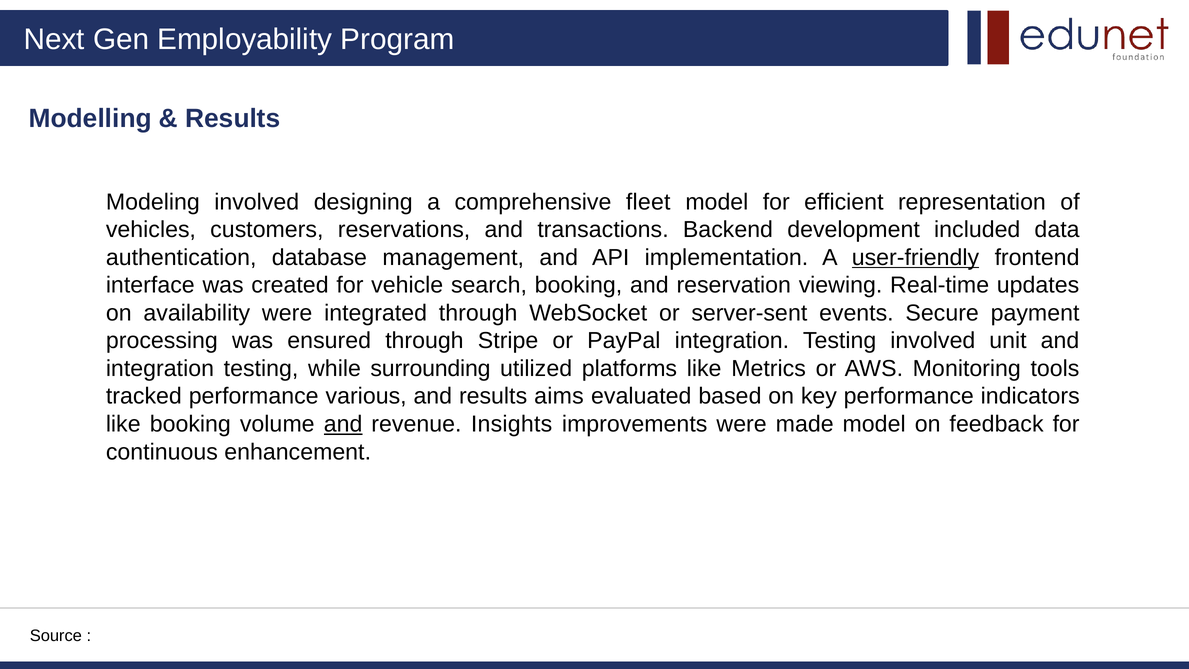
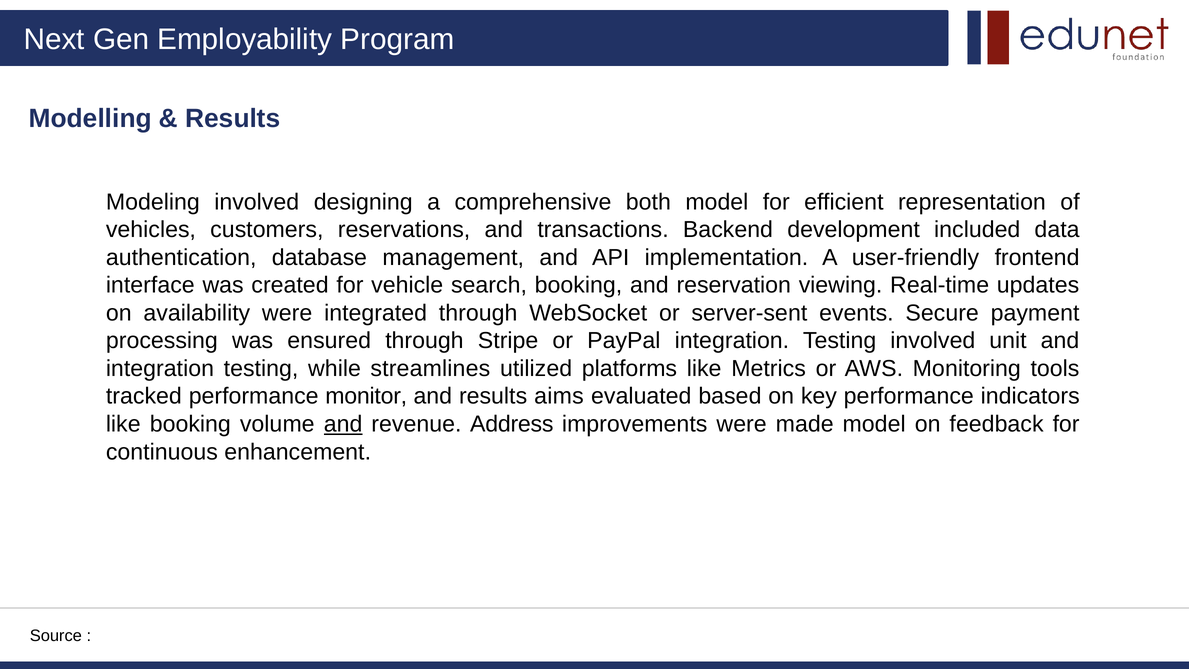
fleet: fleet -> both (648, 202)
user-friendly underline: present -> none (915, 257)
surrounding: surrounding -> streamlines (430, 368)
various: various -> monitor (366, 396)
Insights: Insights -> Address (512, 424)
